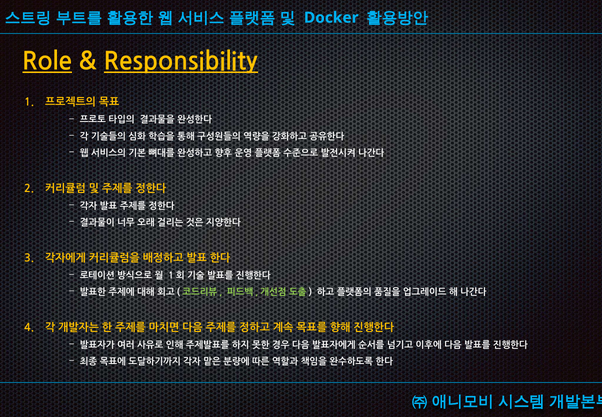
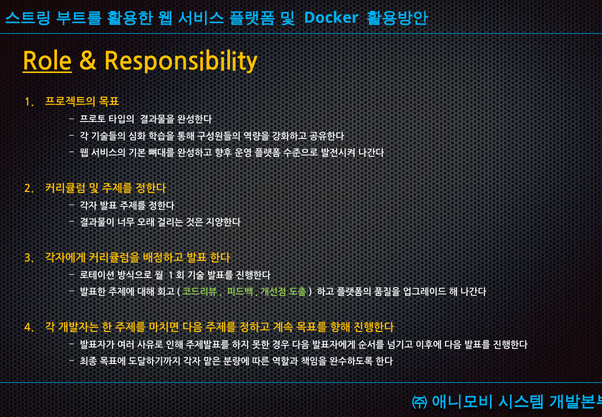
Responsibility underline: present -> none (181, 62)
